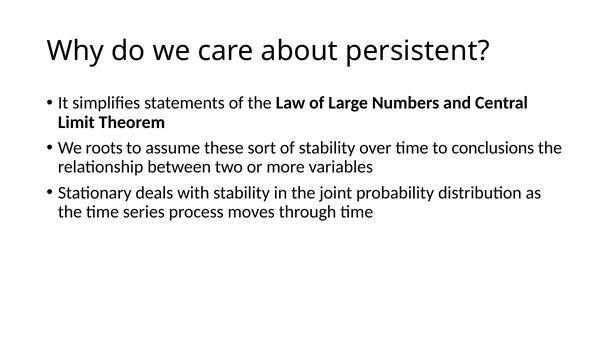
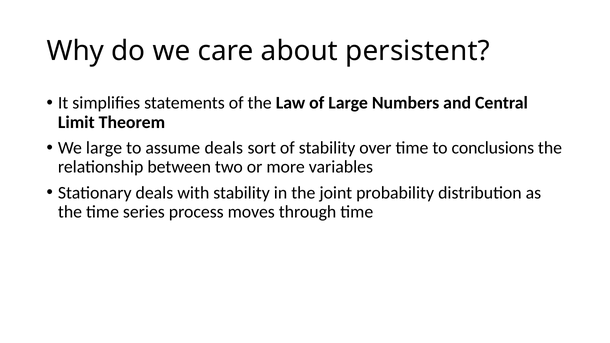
We roots: roots -> large (104, 148)
assume these: these -> deals (224, 148)
